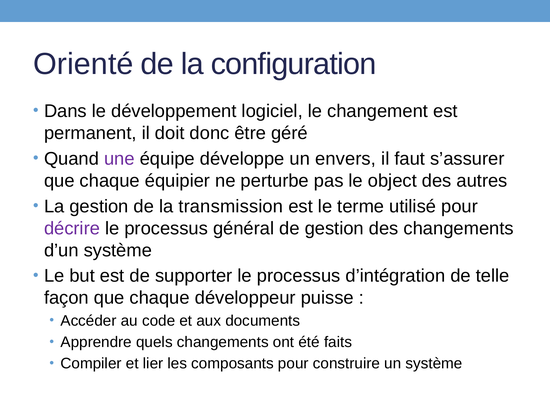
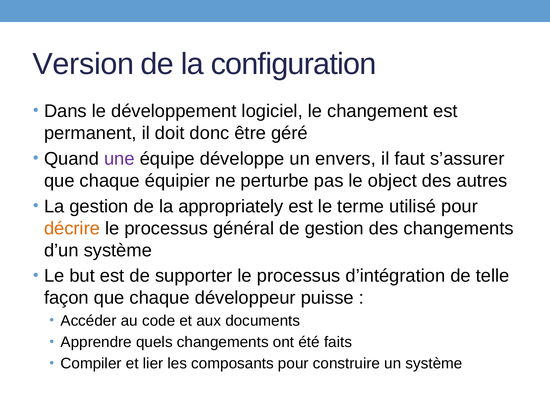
Orienté: Orienté -> Version (83, 64)
transmission: transmission -> appropriately (231, 207)
décrire colour: purple -> orange (72, 229)
